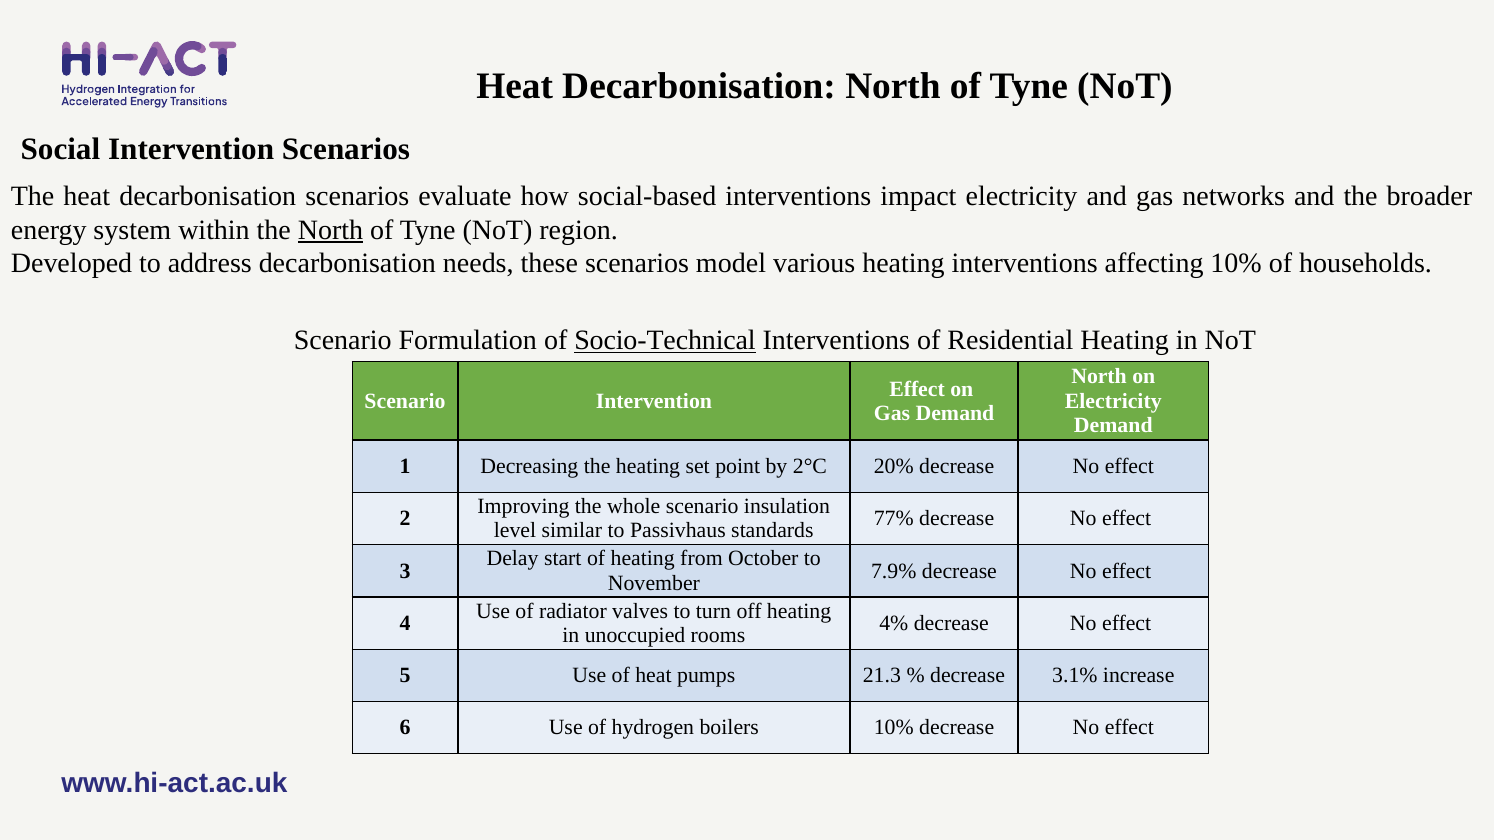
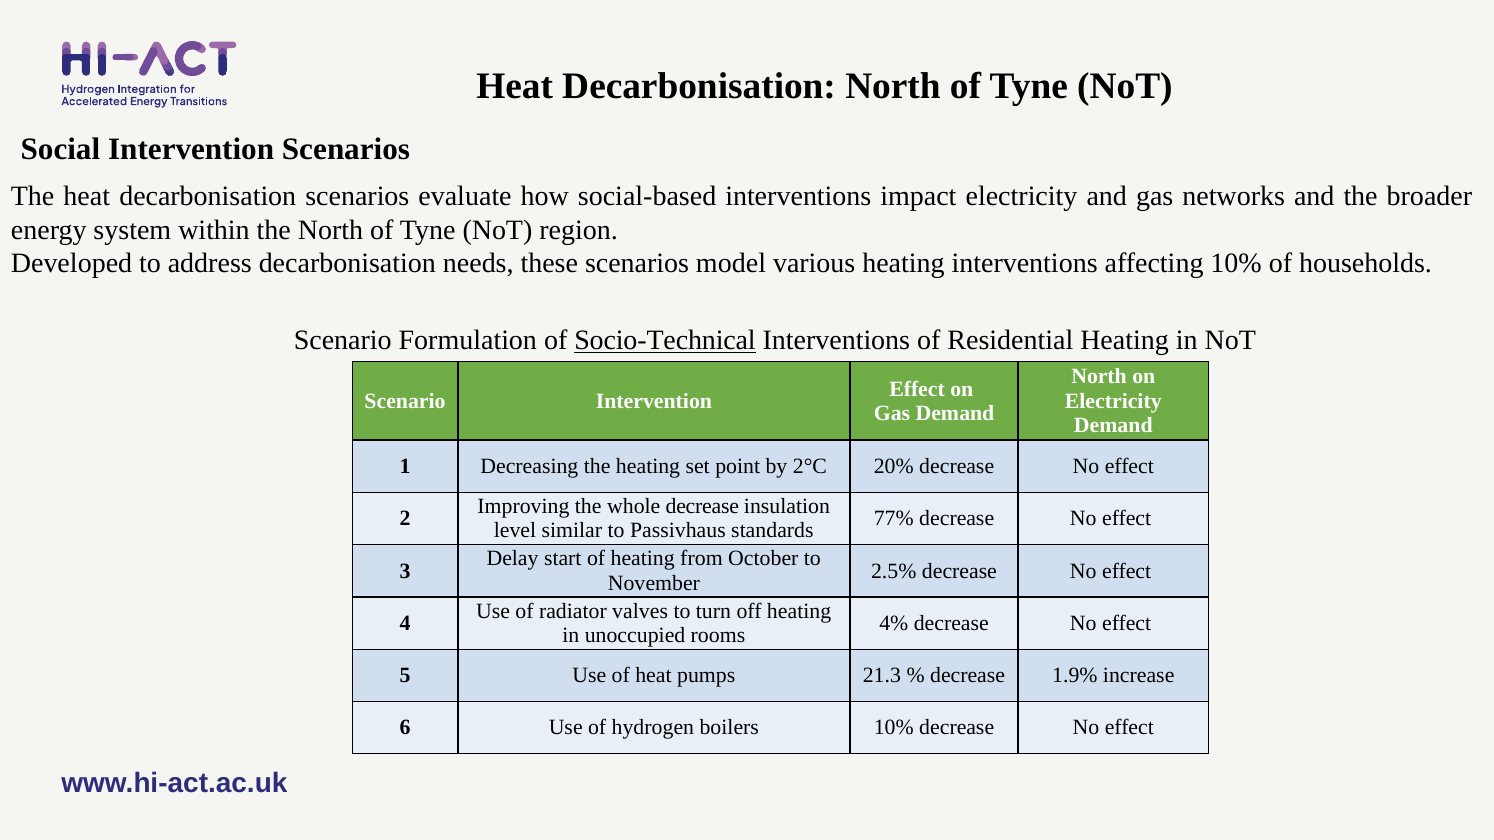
North underline: present -> none (330, 230)
whole scenario: scenario -> decrease (702, 507)
7.9%: 7.9% -> 2.5% (894, 571)
3.1%: 3.1% -> 1.9% (1075, 676)
